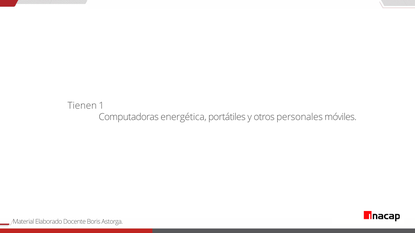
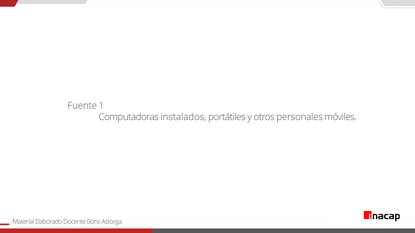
Tienen: Tienen -> Fuente (82, 106)
energética: energética -> instalados (183, 117)
